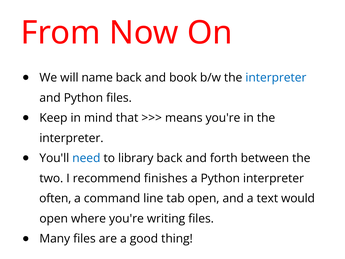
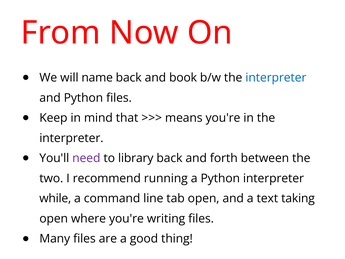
need colour: blue -> purple (86, 158)
finishes: finishes -> running (166, 178)
often: often -> while (55, 198)
would: would -> taking (298, 198)
